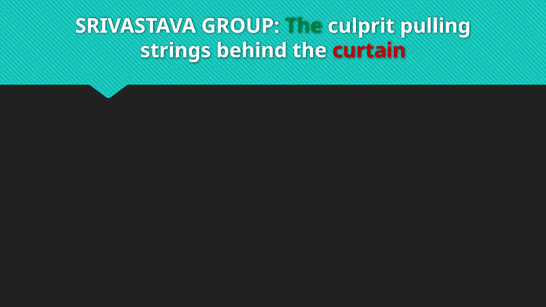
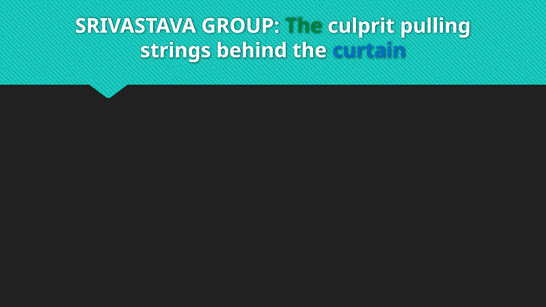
curtain colour: red -> blue (369, 51)
